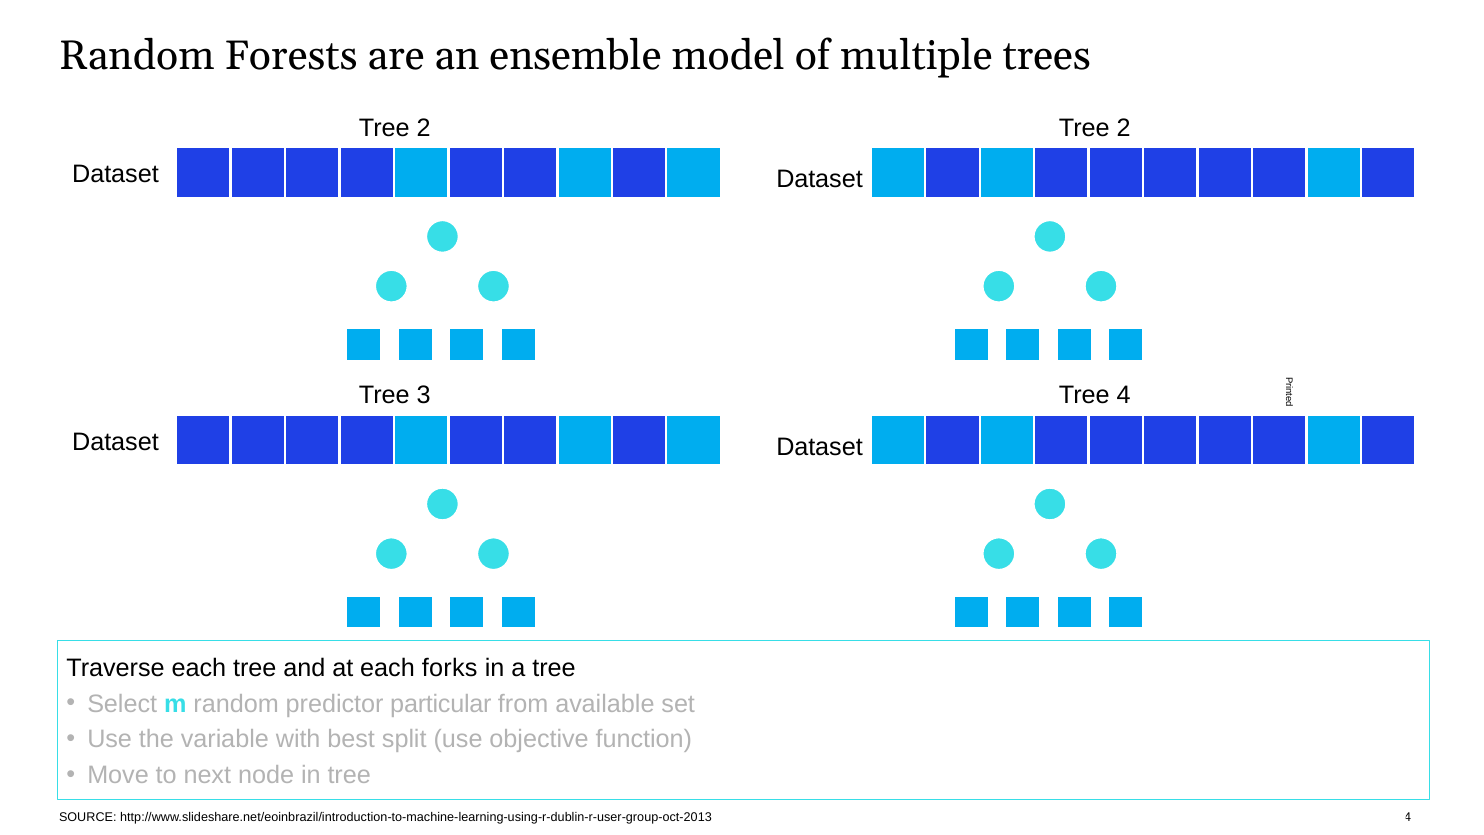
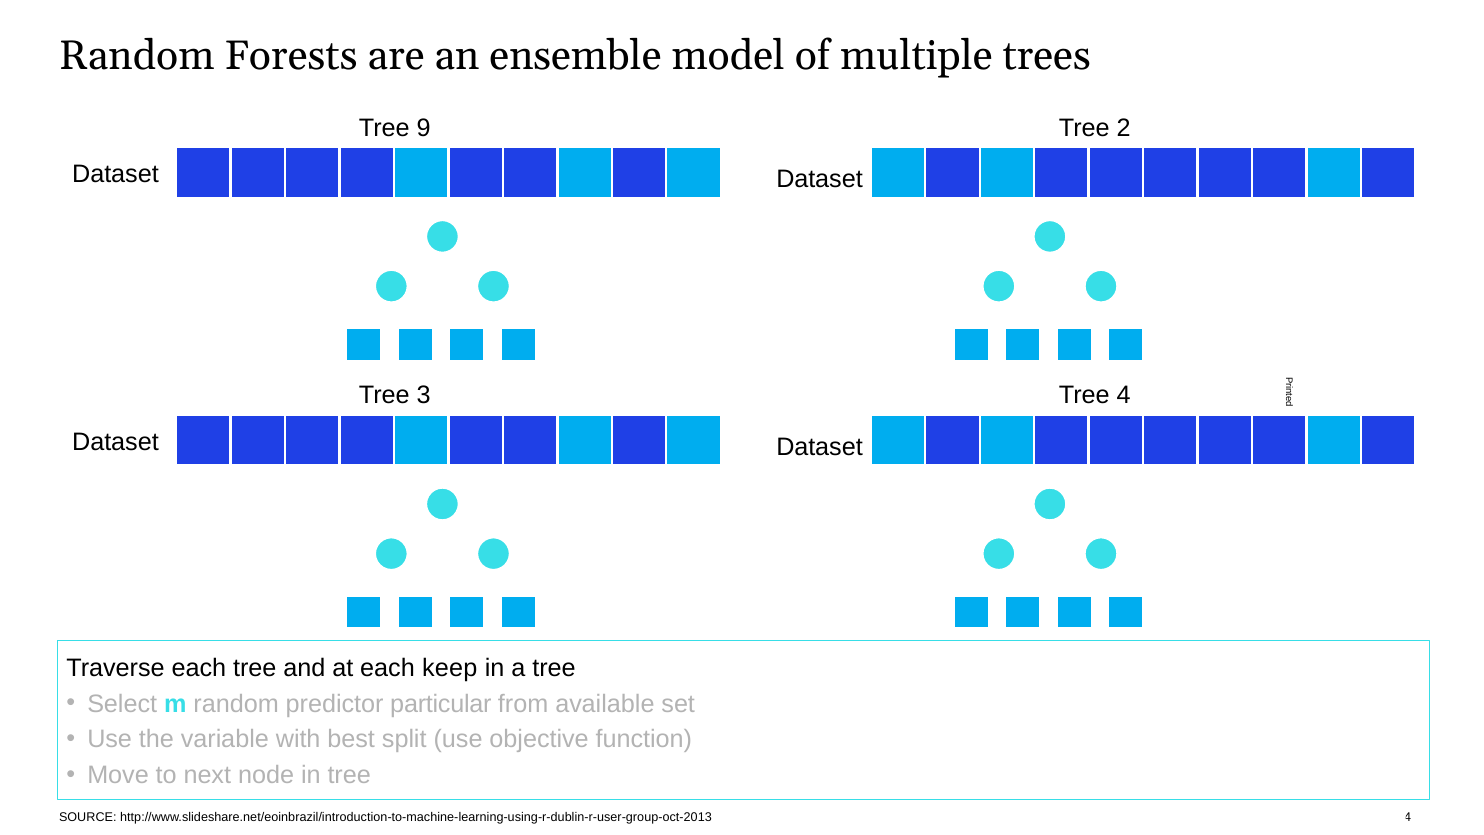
2: 2 -> 9 (424, 128)
forks: forks -> keep (450, 668)
